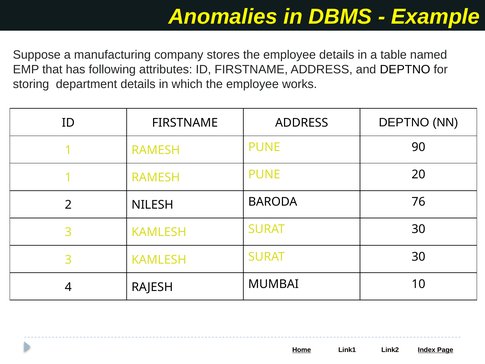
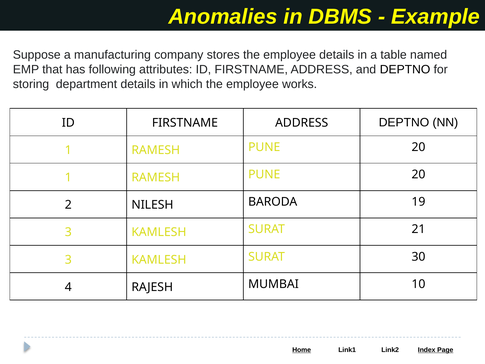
90: 90 -> 20 (418, 147)
76: 76 -> 19 (418, 202)
30: 30 -> 21 (418, 229)
